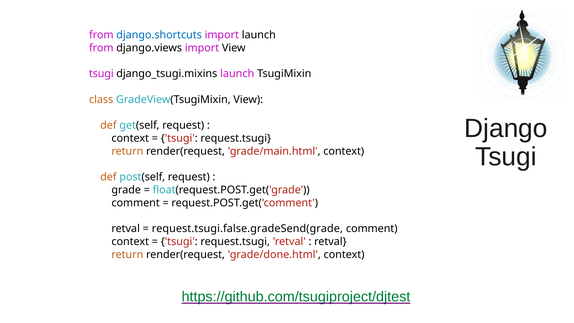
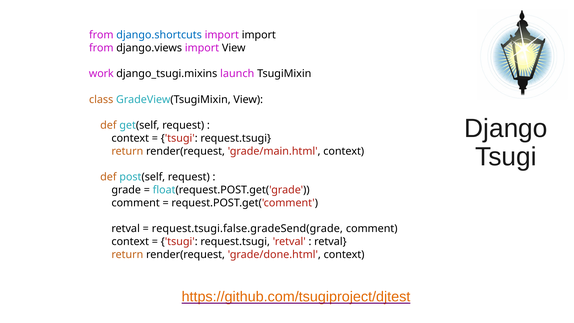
import launch: launch -> import (259, 35)
tsugi: tsugi -> work (101, 74)
https://github.com/tsugiproject/djtest colour: green -> orange (296, 297)
